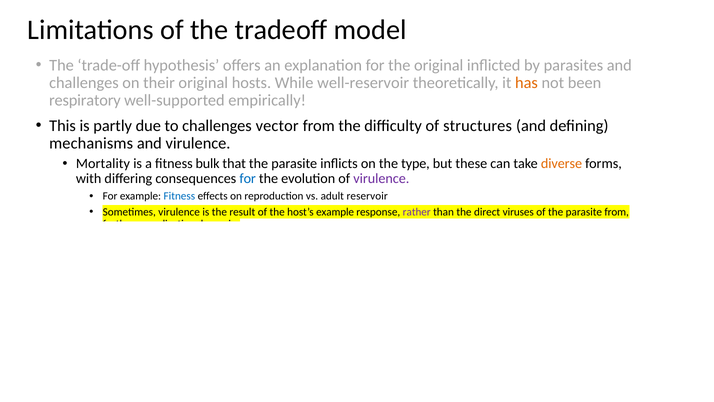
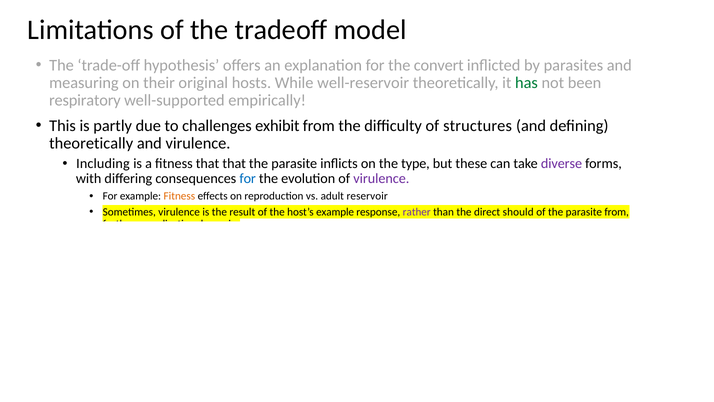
the original: original -> convert (439, 65)
challenges: challenges -> measuring (84, 83)
has colour: orange -> green (526, 83)
vector: vector -> exhibit (277, 126)
mechanisms: mechanisms -> theoretically (91, 143)
Mortality: Mortality -> Including (103, 163)
fitness bulk: bulk -> that (208, 163)
diverse colour: orange -> purple (561, 163)
Fitness colour: blue -> orange (179, 196)
viruses: viruses -> should (518, 212)
